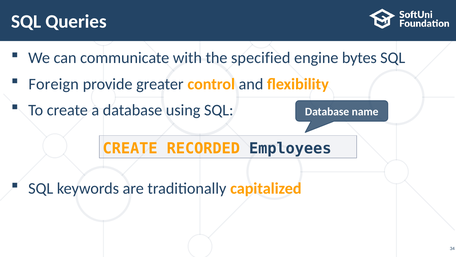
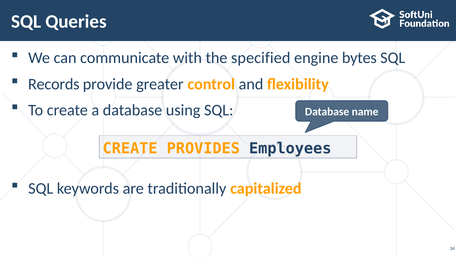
Foreign: Foreign -> Records (54, 84)
RECORDED: RECORDED -> PROVIDES (203, 148)
